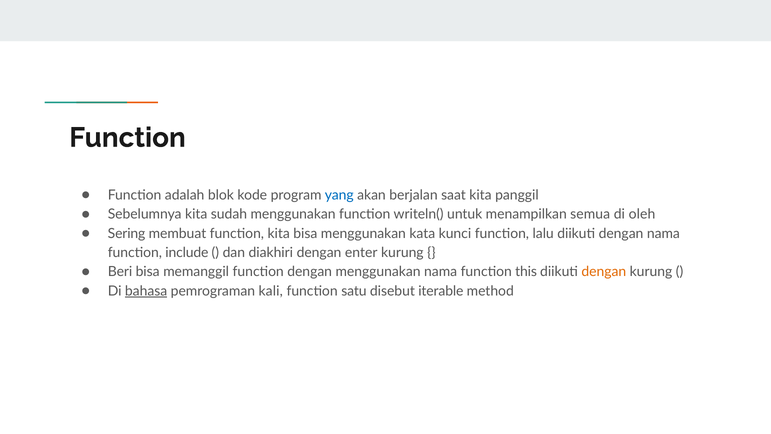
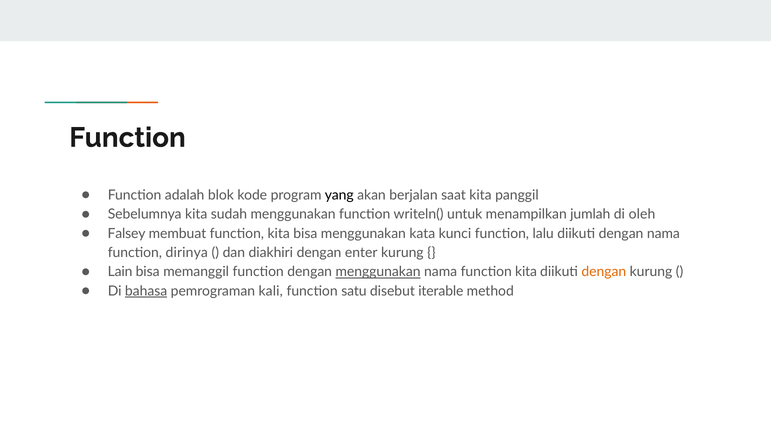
yang colour: blue -> black (339, 195)
semua: semua -> jumlah (590, 214)
Sering: Sering -> Falsey (127, 233)
include: include -> dirinya (187, 252)
Beri: Beri -> Lain (120, 272)
menggunakan underline: none -> present (378, 272)
nama function this: this -> kita (526, 272)
